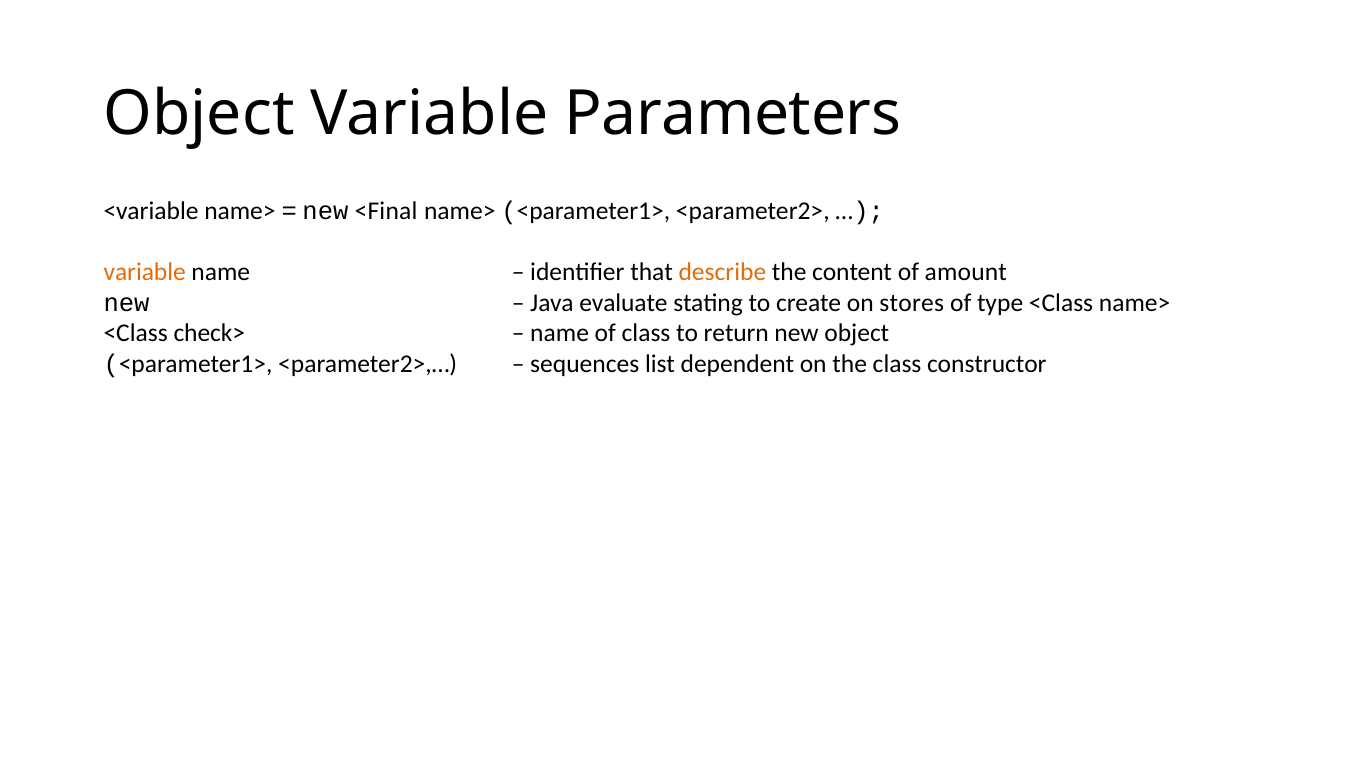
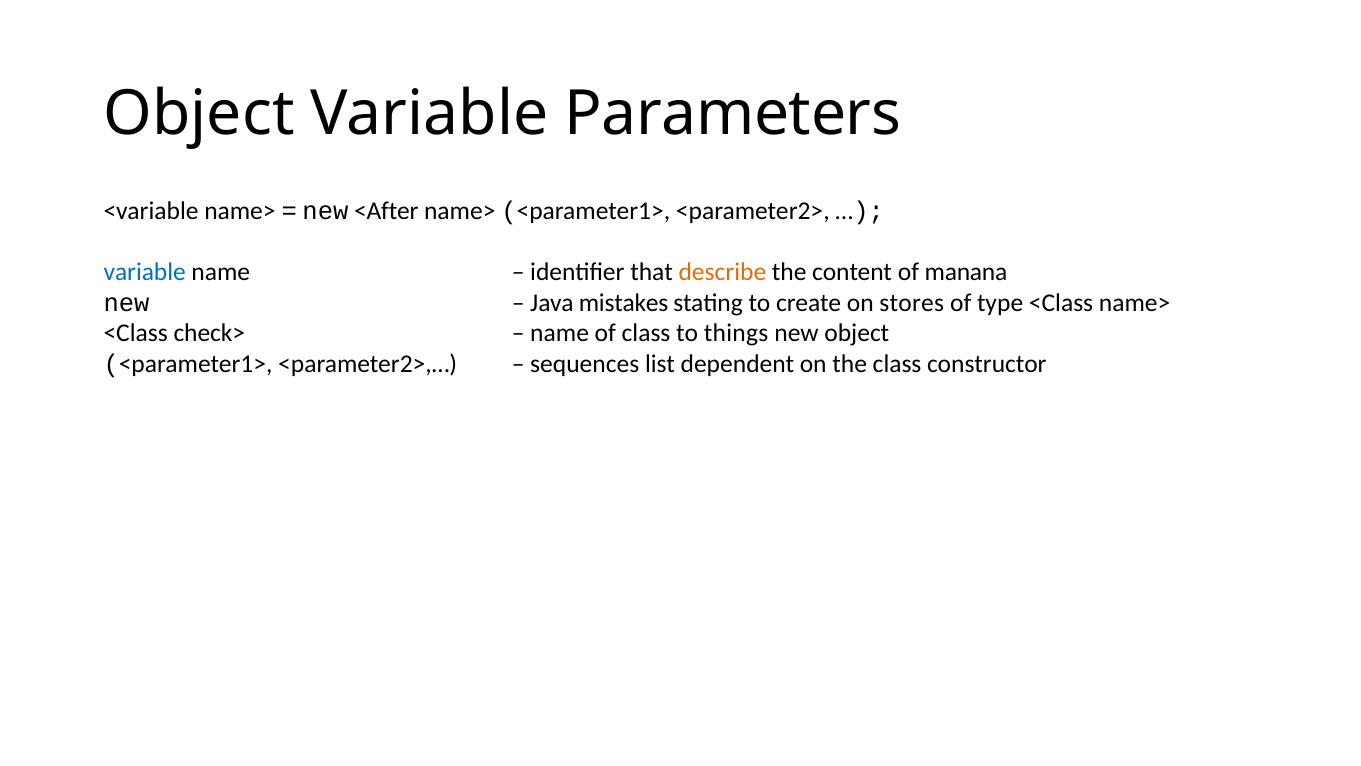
<Final: <Final -> <After (386, 211)
variable colour: orange -> blue (145, 272)
amount: amount -> manana (966, 272)
evaluate: evaluate -> mistakes (624, 303)
return: return -> things (736, 333)
